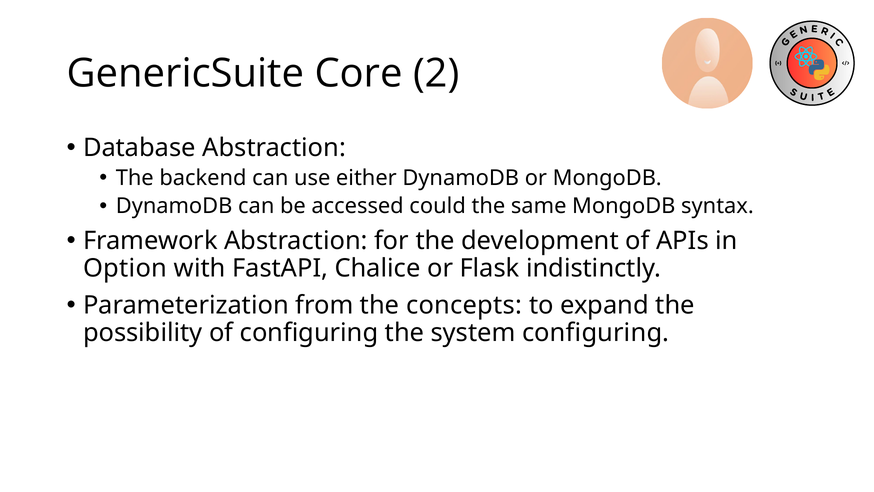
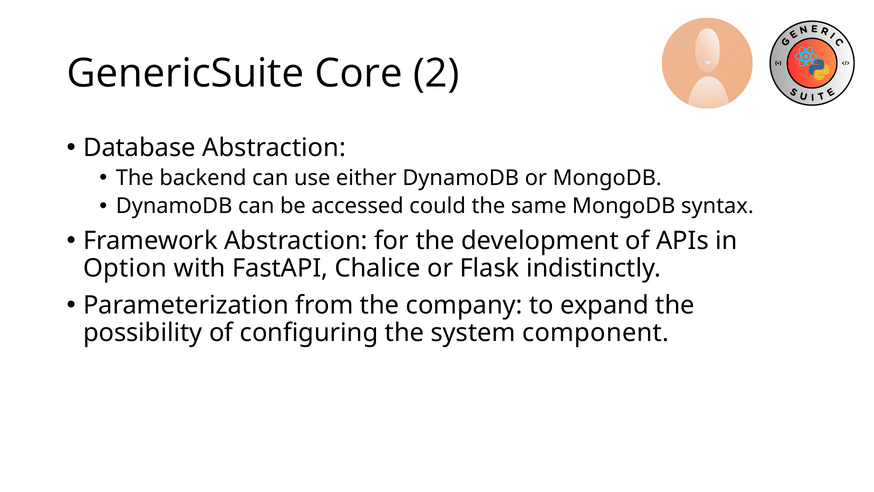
concepts: concepts -> company (464, 305)
system configuring: configuring -> component (596, 332)
